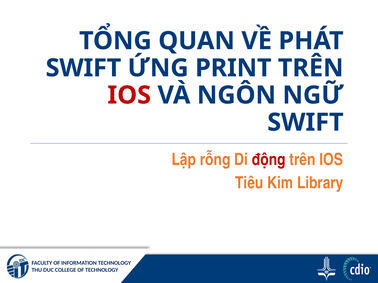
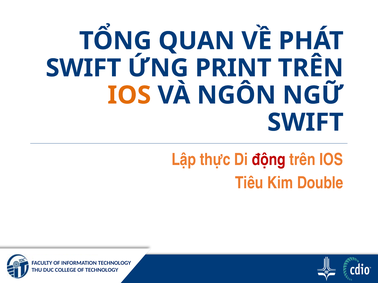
IOS colour: red -> orange (129, 95)
rỗng: rỗng -> thực (215, 160)
Library: Library -> Double (320, 183)
